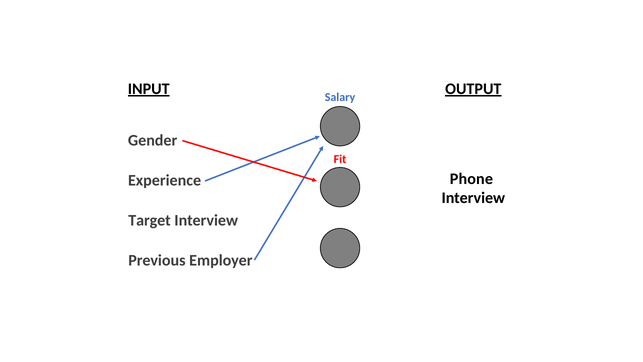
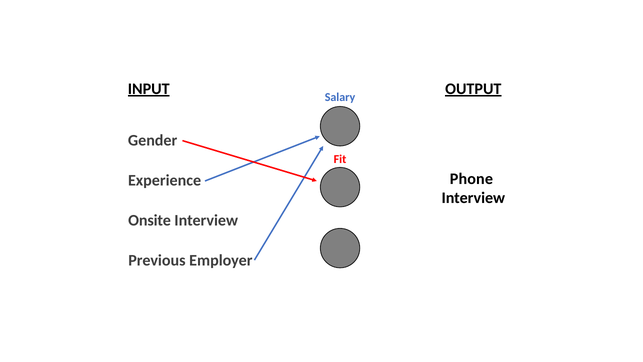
Target: Target -> Onsite (150, 220)
